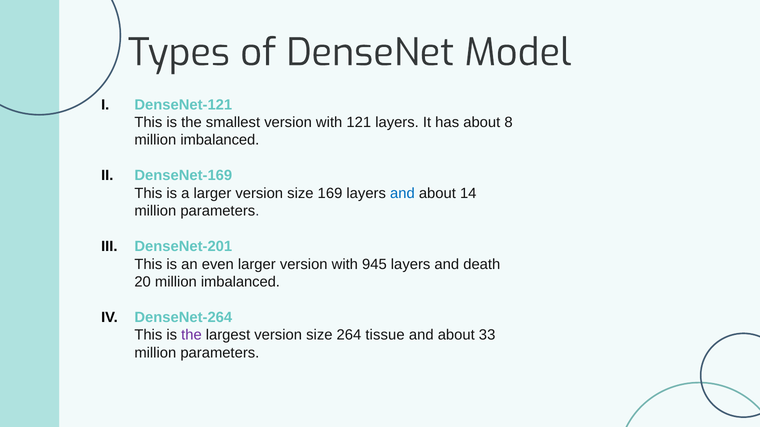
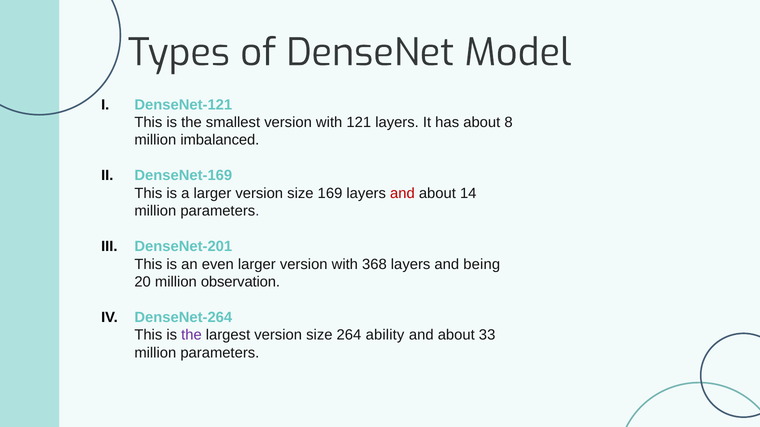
and colour: blue -> red (402, 194)
945: 945 -> 368 (374, 264)
death: death -> being (482, 264)
20 million imbalanced: imbalanced -> observation (240, 282)
tissue: tissue -> ability (385, 335)
